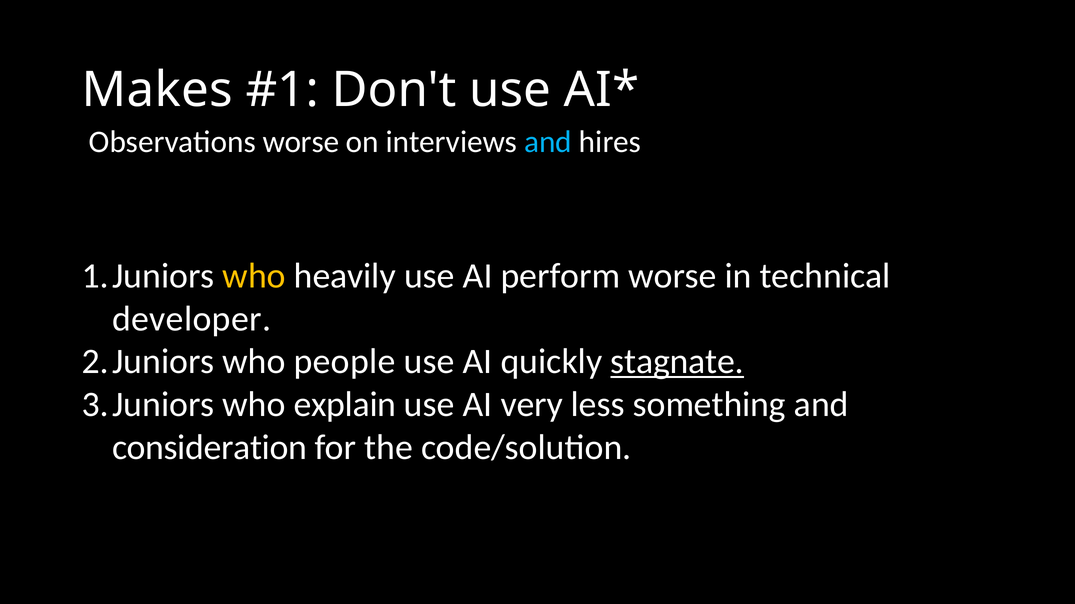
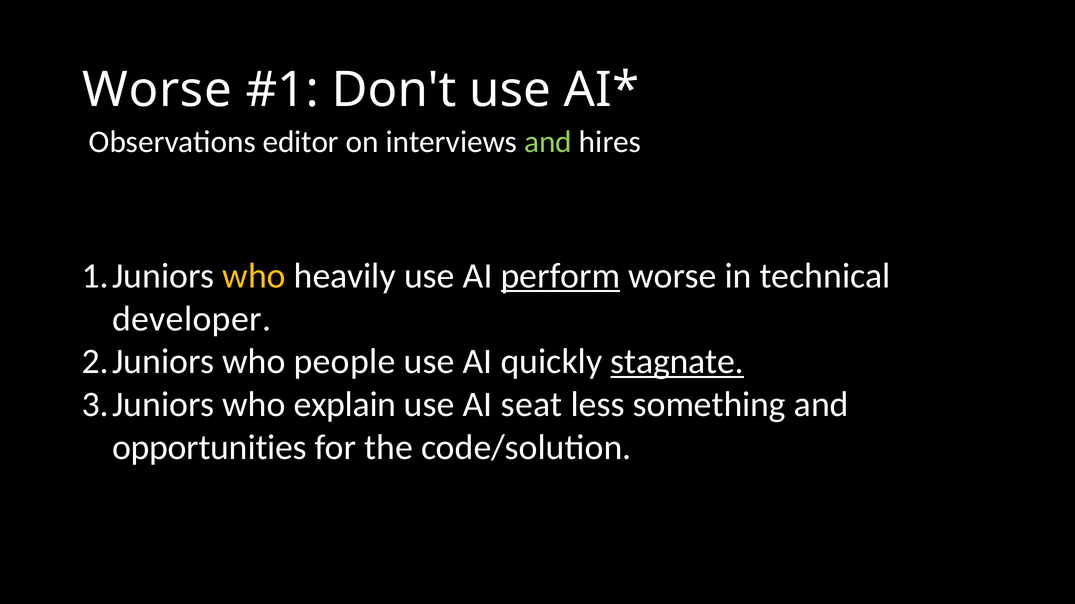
Makes: Makes -> Worse (157, 90)
Observations worse: worse -> editor (301, 142)
and colour: light blue -> light green (548, 142)
perform underline: none -> present (560, 276)
very: very -> seat (532, 405)
consideration: consideration -> opportunities (209, 448)
